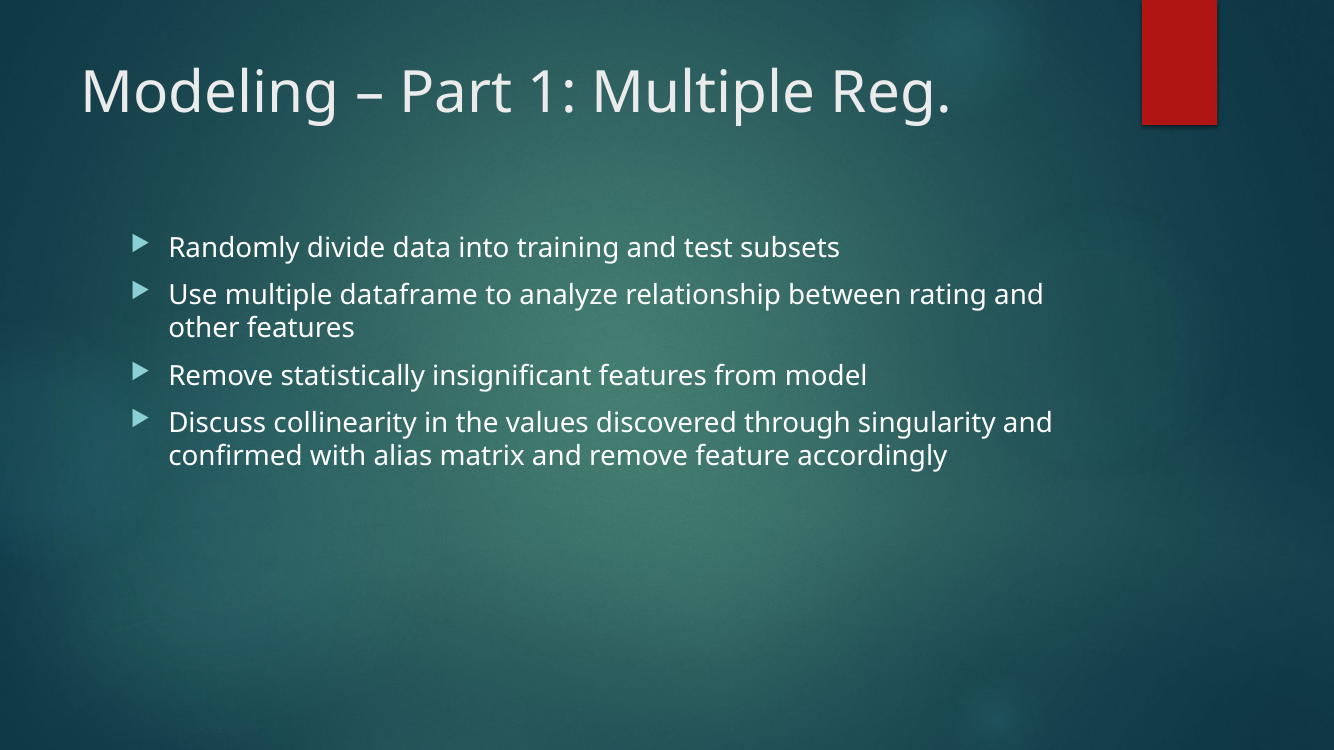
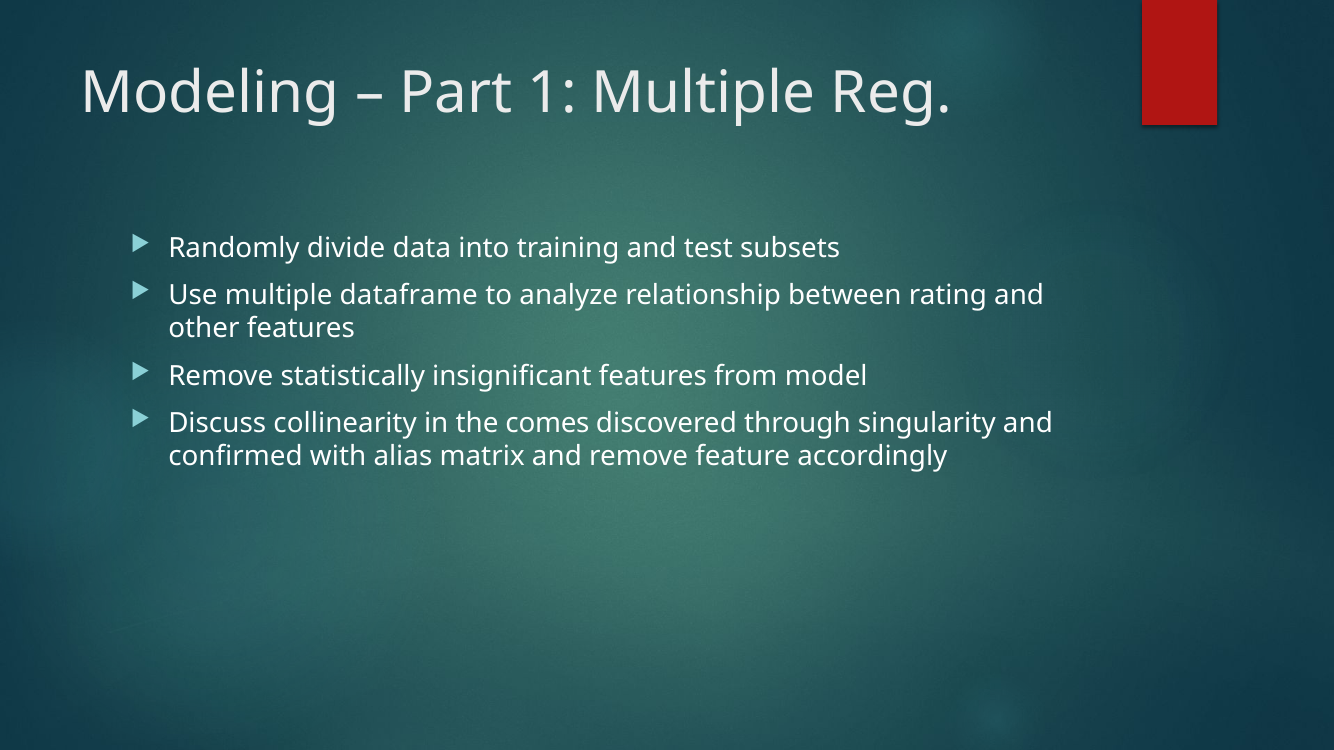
values: values -> comes (547, 423)
